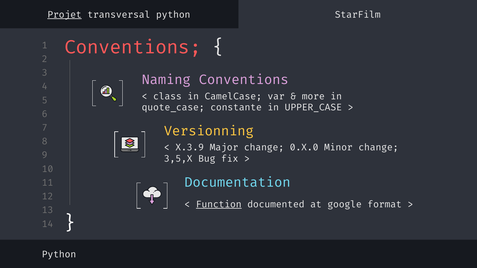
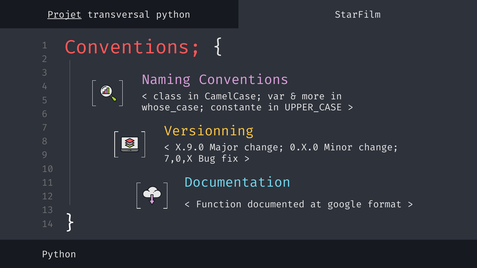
quote_case: quote_case -> whose_case (173, 108)
X.3.9: X.3.9 -> X.9.0 (190, 148)
3,5,X: 3,5,X -> 7,0,X (178, 159)
Function underline: present -> none (219, 205)
